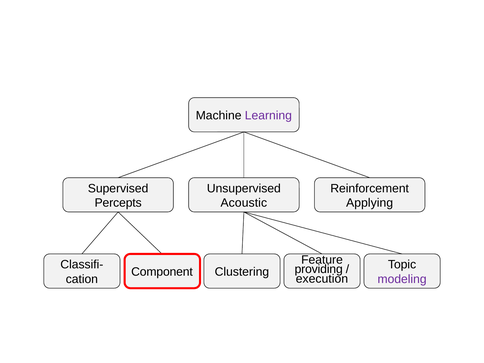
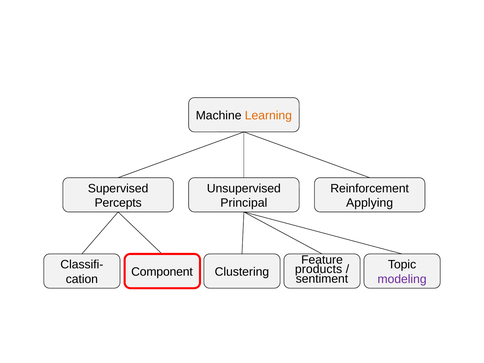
Learning colour: purple -> orange (268, 116)
Acoustic: Acoustic -> Principal (244, 203)
providing: providing -> products (319, 269)
execution: execution -> sentiment (322, 279)
